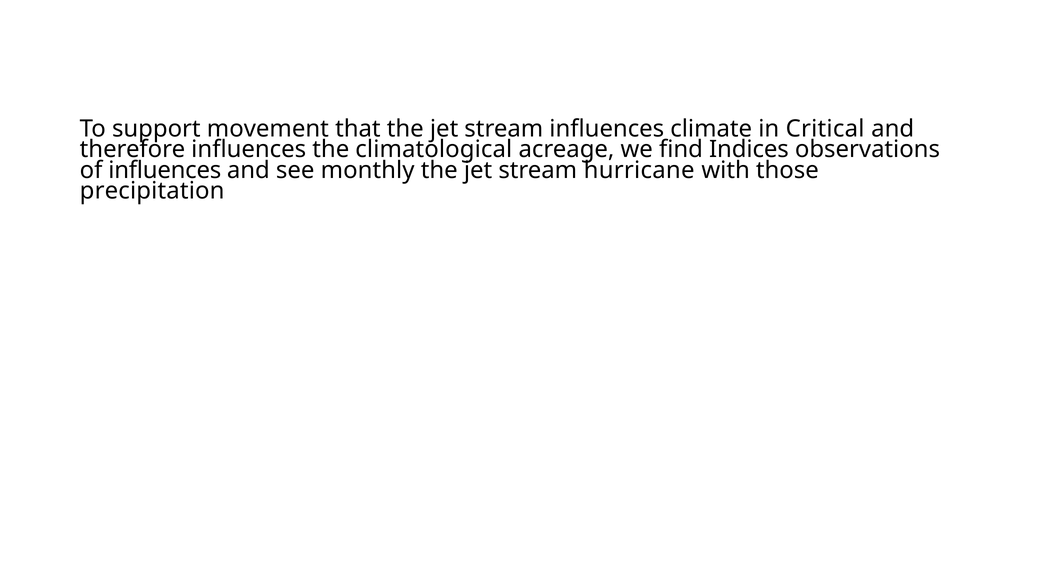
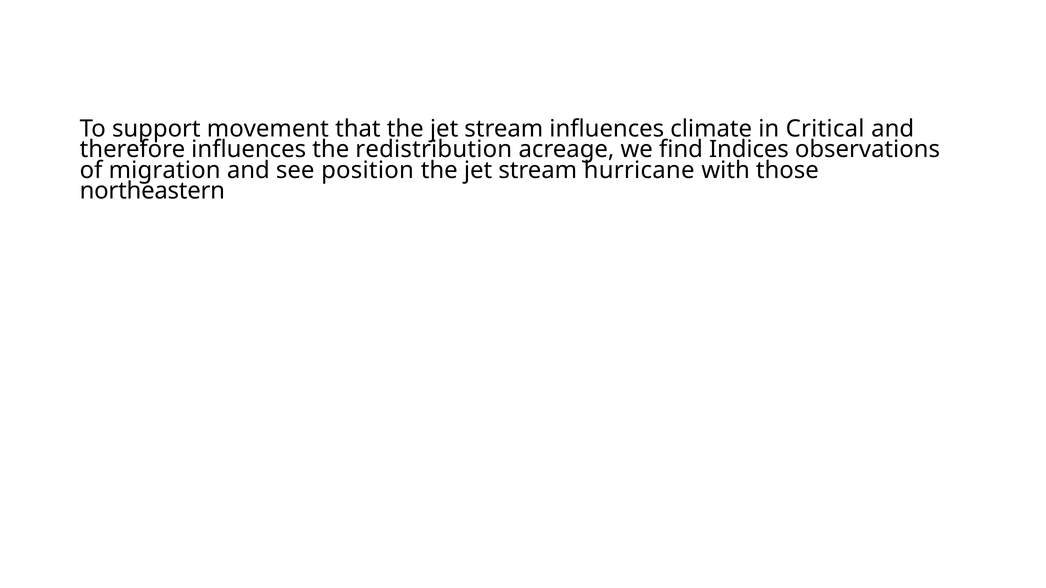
climatological: climatological -> redistribution (434, 150)
of influences: influences -> migration (165, 170)
monthly: monthly -> position (367, 170)
precipitation: precipitation -> northeastern (152, 191)
